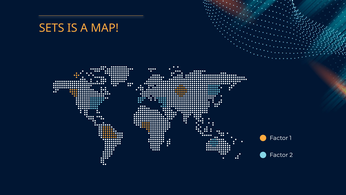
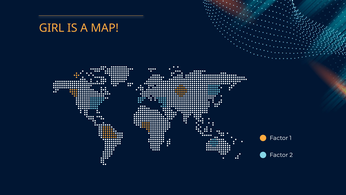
SETS: SETS -> GIRL (52, 28)
